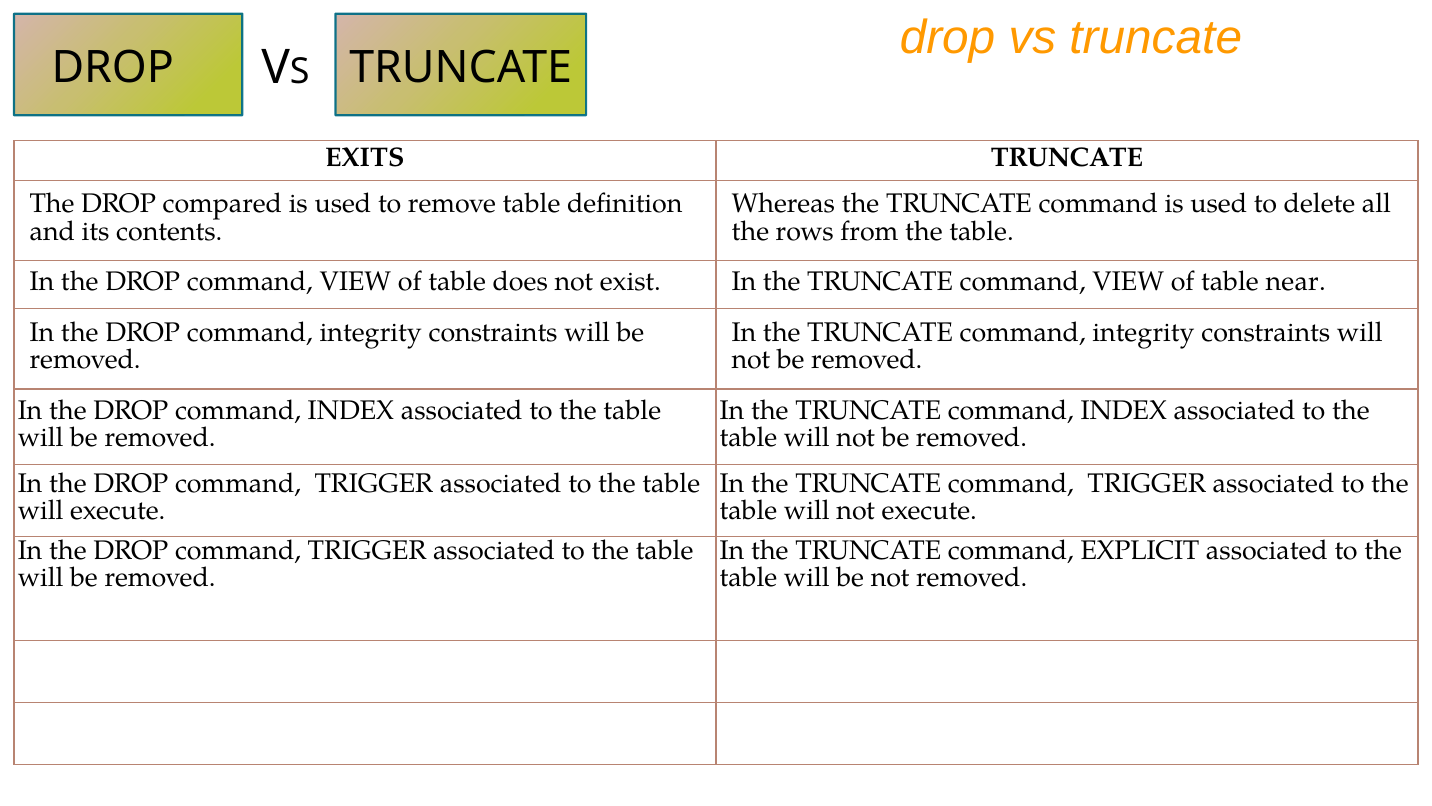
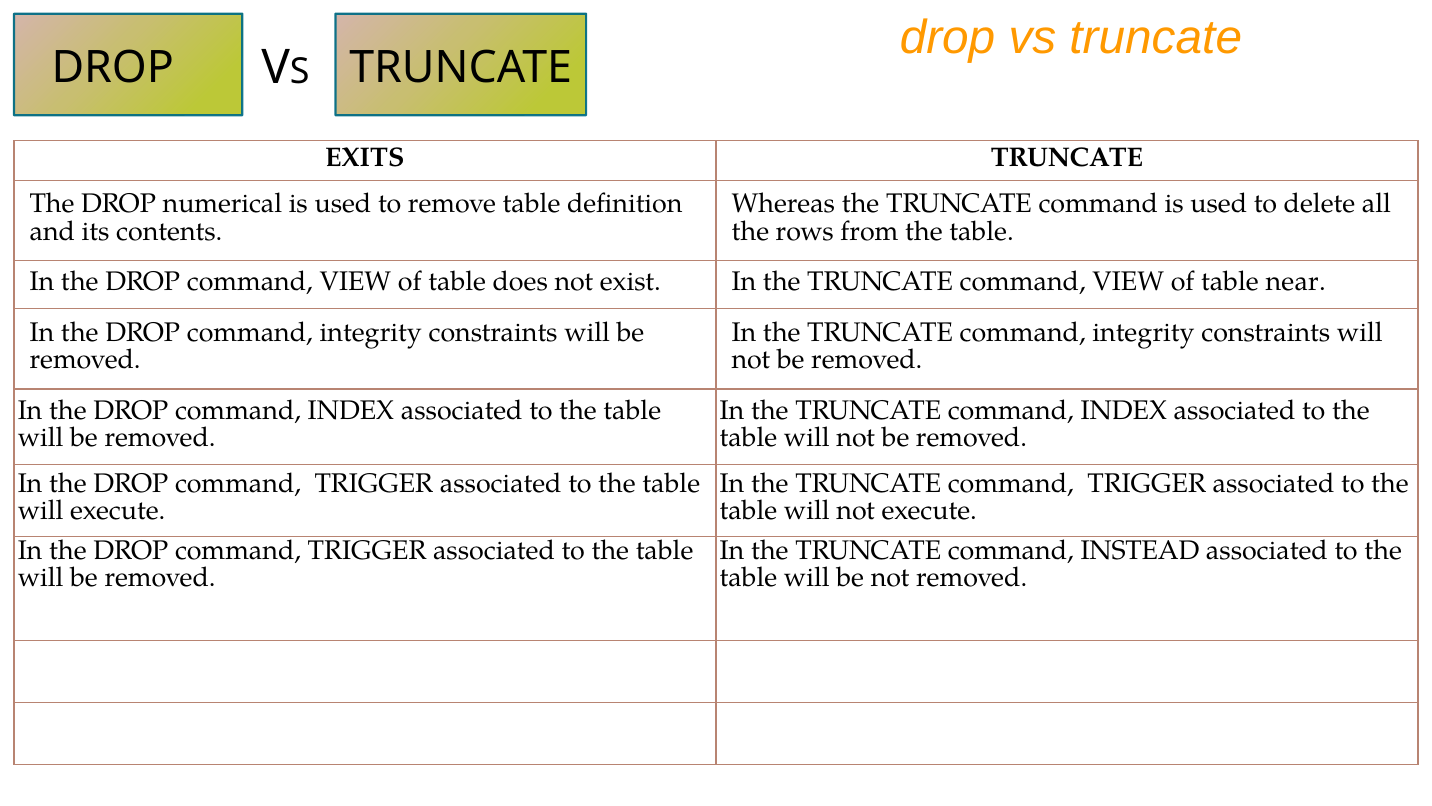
compared: compared -> numerical (222, 204)
EXPLICIT: EXPLICIT -> INSTEAD (1140, 550)
